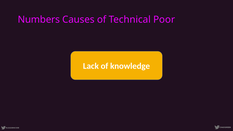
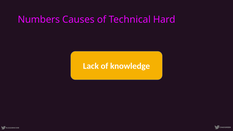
Poor: Poor -> Hard (164, 20)
